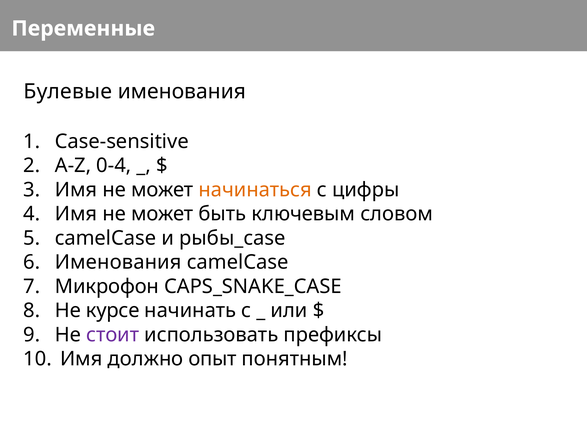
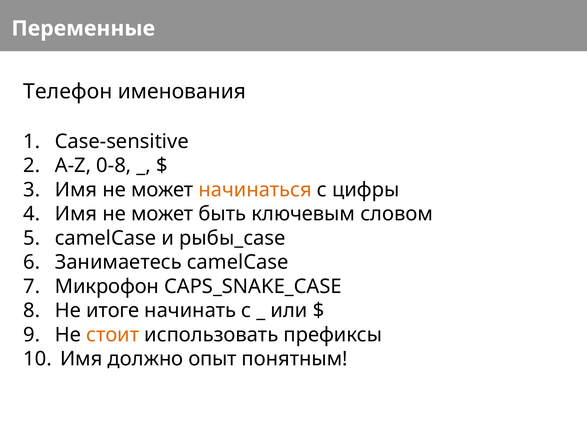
Булевые: Булевые -> Телефон (68, 92)
0-4: 0-4 -> 0-8 (114, 166)
Именования: Именования -> Занимаетесь (118, 262)
курсе: курсе -> итоге (113, 311)
стоит colour: purple -> orange (113, 335)
